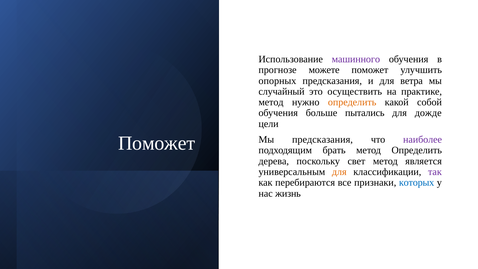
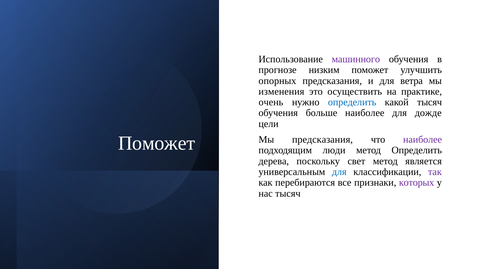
можете: можете -> низким (324, 70)
случайный: случайный -> изменения (281, 91)
метод: метод -> очень (271, 102)
определить colour: orange -> blue (352, 102)
какой собой: собой -> тысяч (430, 102)
больше пытались: пытались -> наиболее (365, 113)
брать: брать -> люди (334, 150)
для colour: orange -> blue (339, 172)
которых colour: blue -> purple (417, 183)
нас жизнь: жизнь -> тысяч (288, 193)
